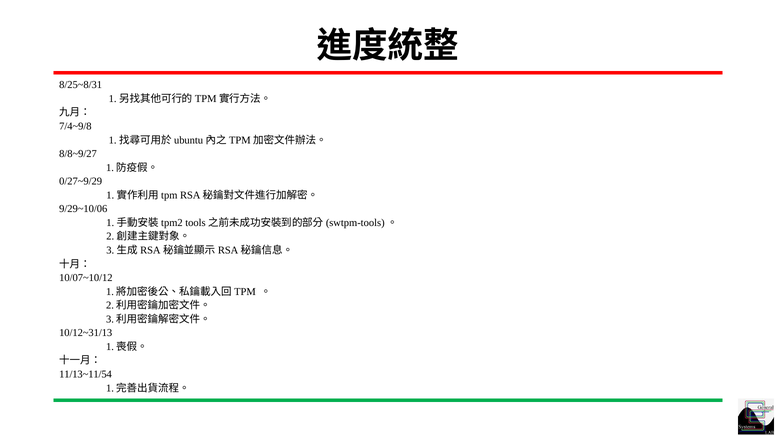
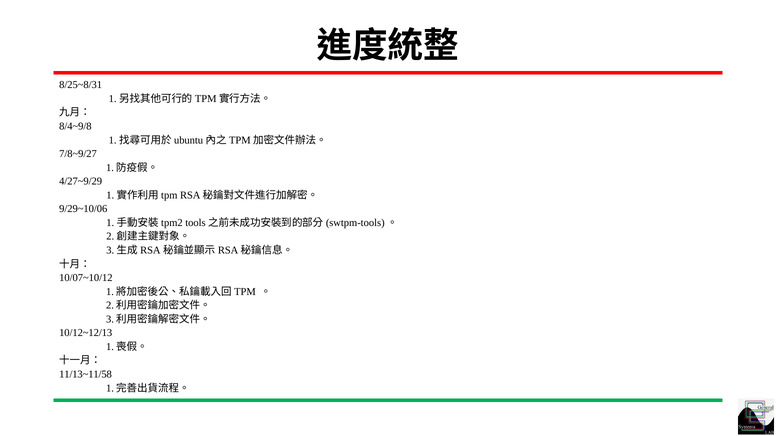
7/4~9/8: 7/4~9/8 -> 8/4~9/8 (75, 126)
8/8~9/27: 8/8~9/27 -> 7/8~9/27 (78, 154)
0/27~9/29: 0/27~9/29 -> 4/27~9/29 (81, 182)
10/12~31/13: 10/12~31/13 -> 10/12~12/13 (86, 333)
11/13~11/54: 11/13~11/54 -> 11/13~11/58 (86, 375)
